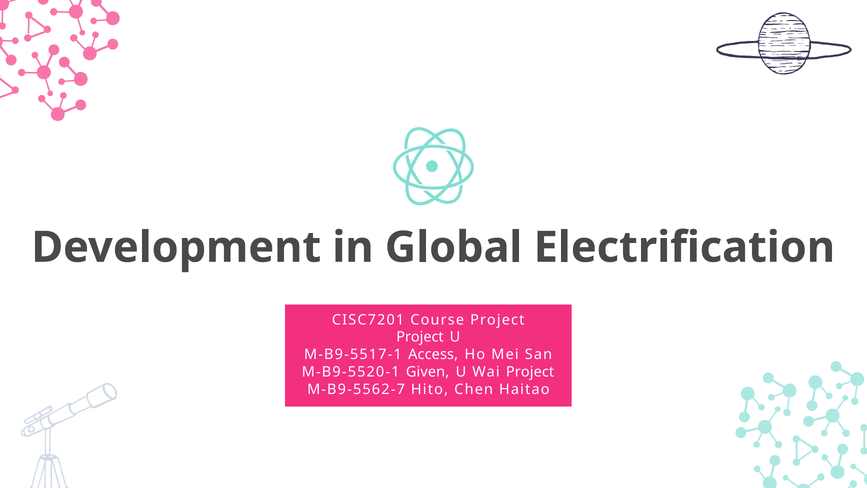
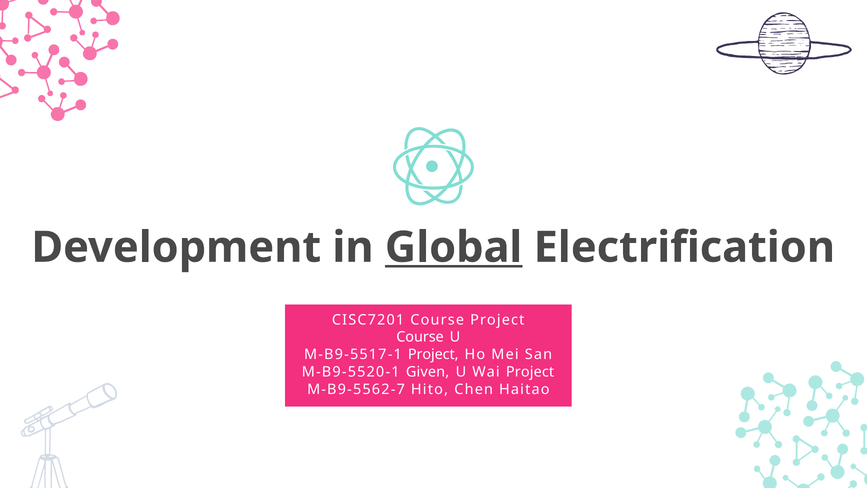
Global underline: none -> present (454, 247)
Project: Project -> Course (420, 337)
M-B9-5517-1 Access: Access -> Project (433, 354)
